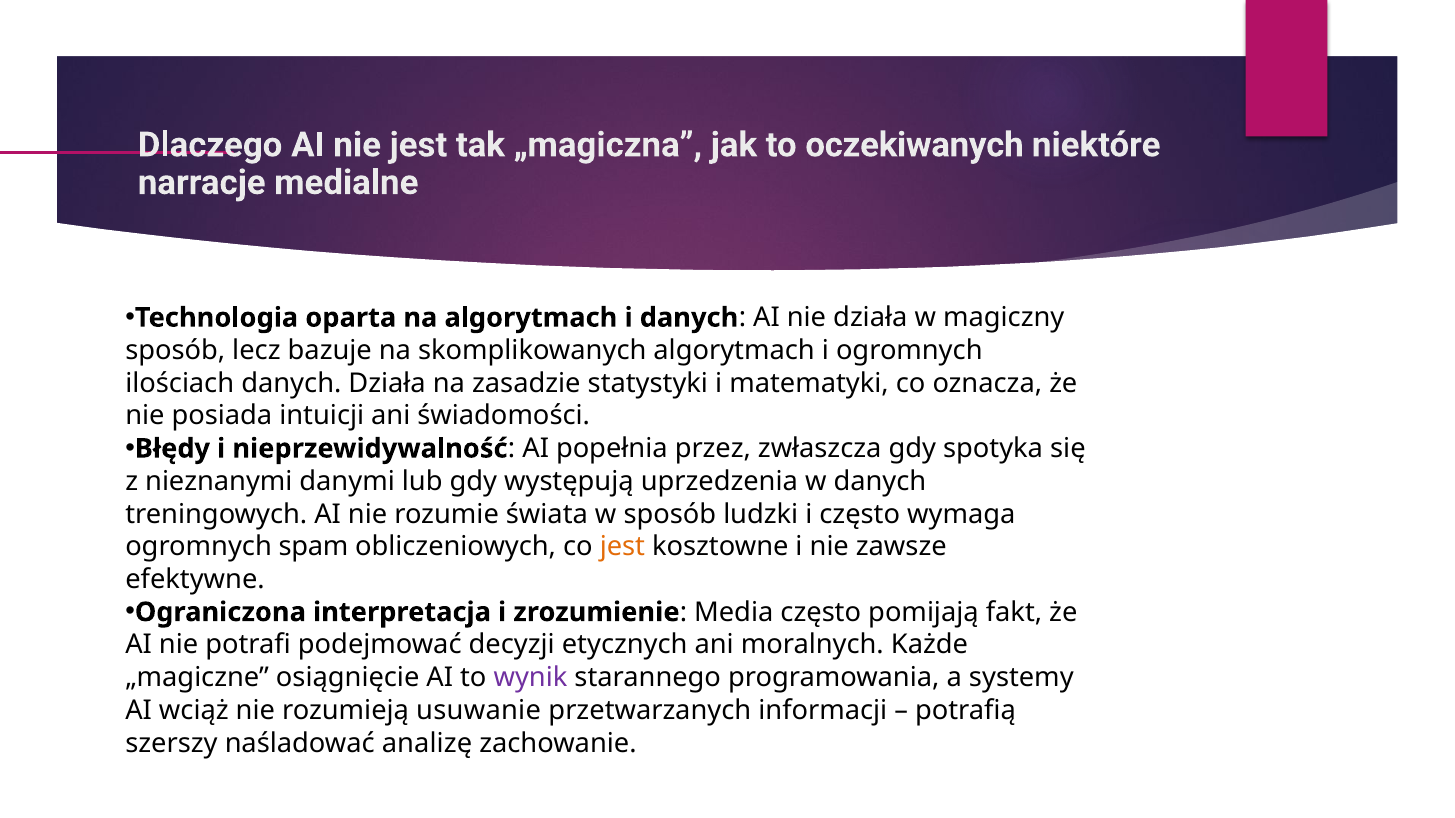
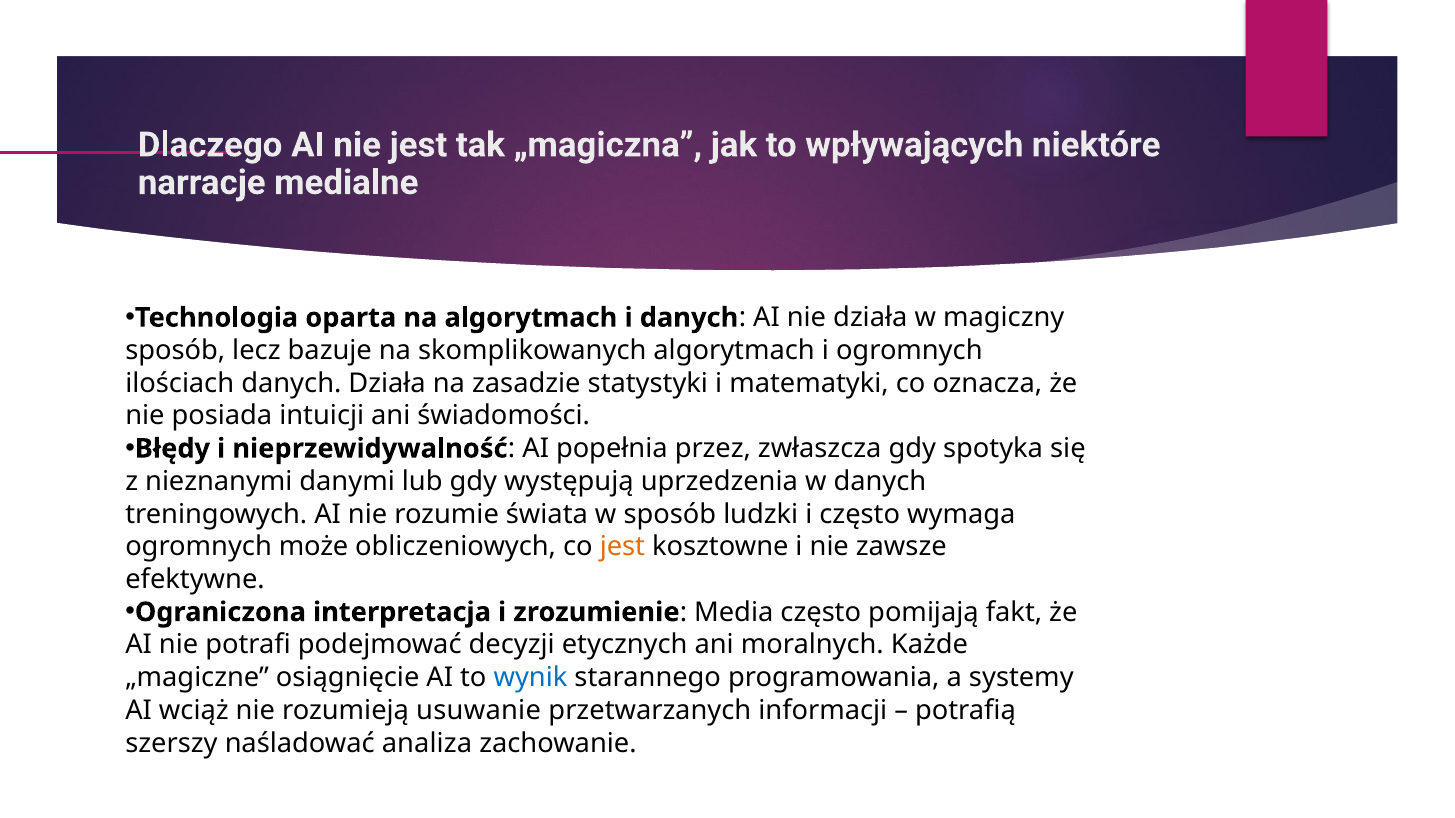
oczekiwanych: oczekiwanych -> wpływających (914, 145)
spam: spam -> może (314, 547)
wynik colour: purple -> blue (531, 678)
analizę: analizę -> analiza (427, 743)
